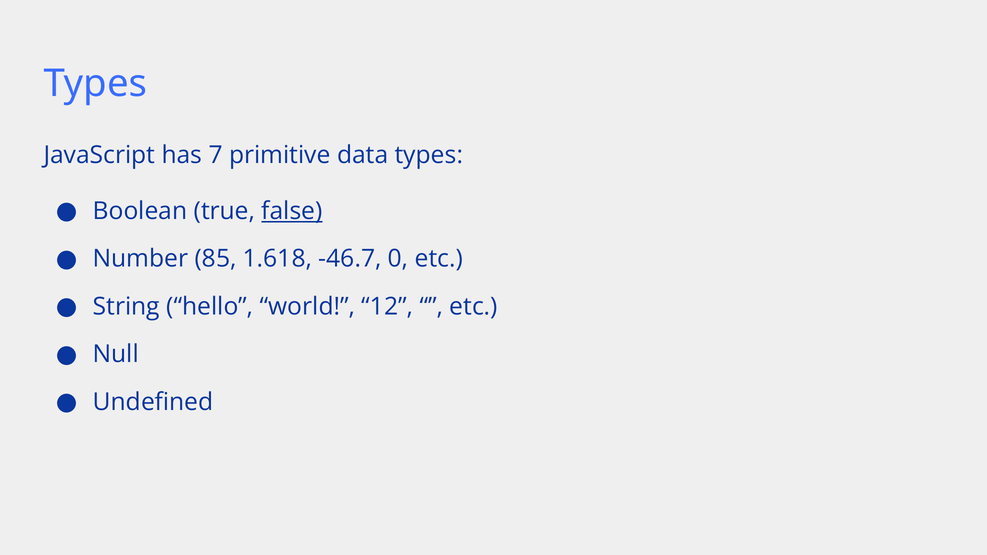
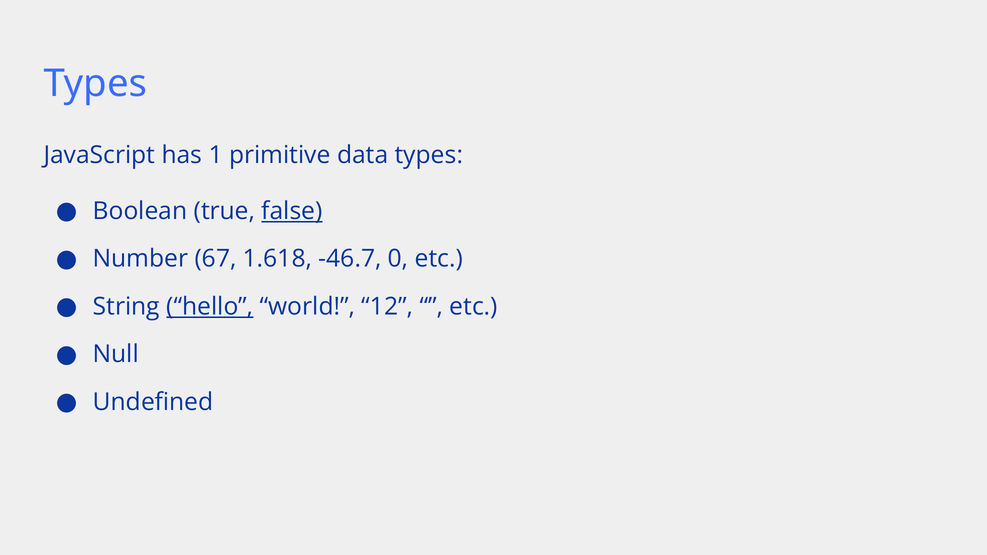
7: 7 -> 1 (216, 155)
85: 85 -> 67 (216, 259)
hello underline: none -> present (210, 307)
